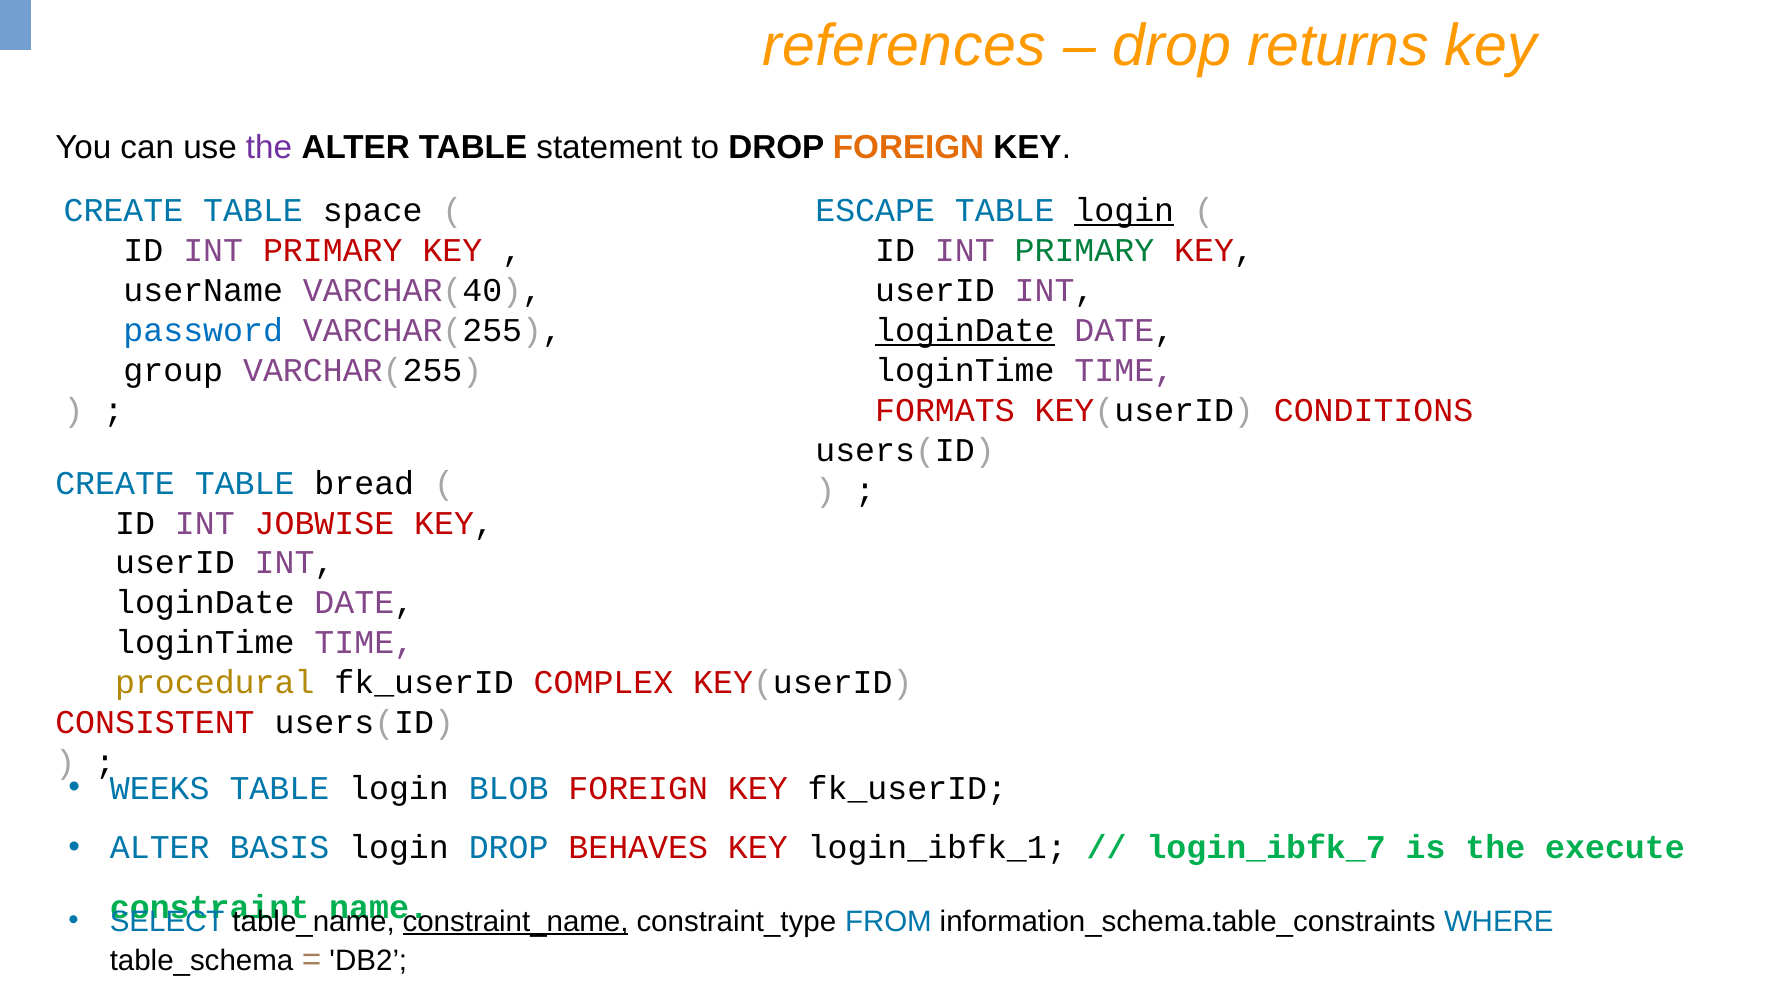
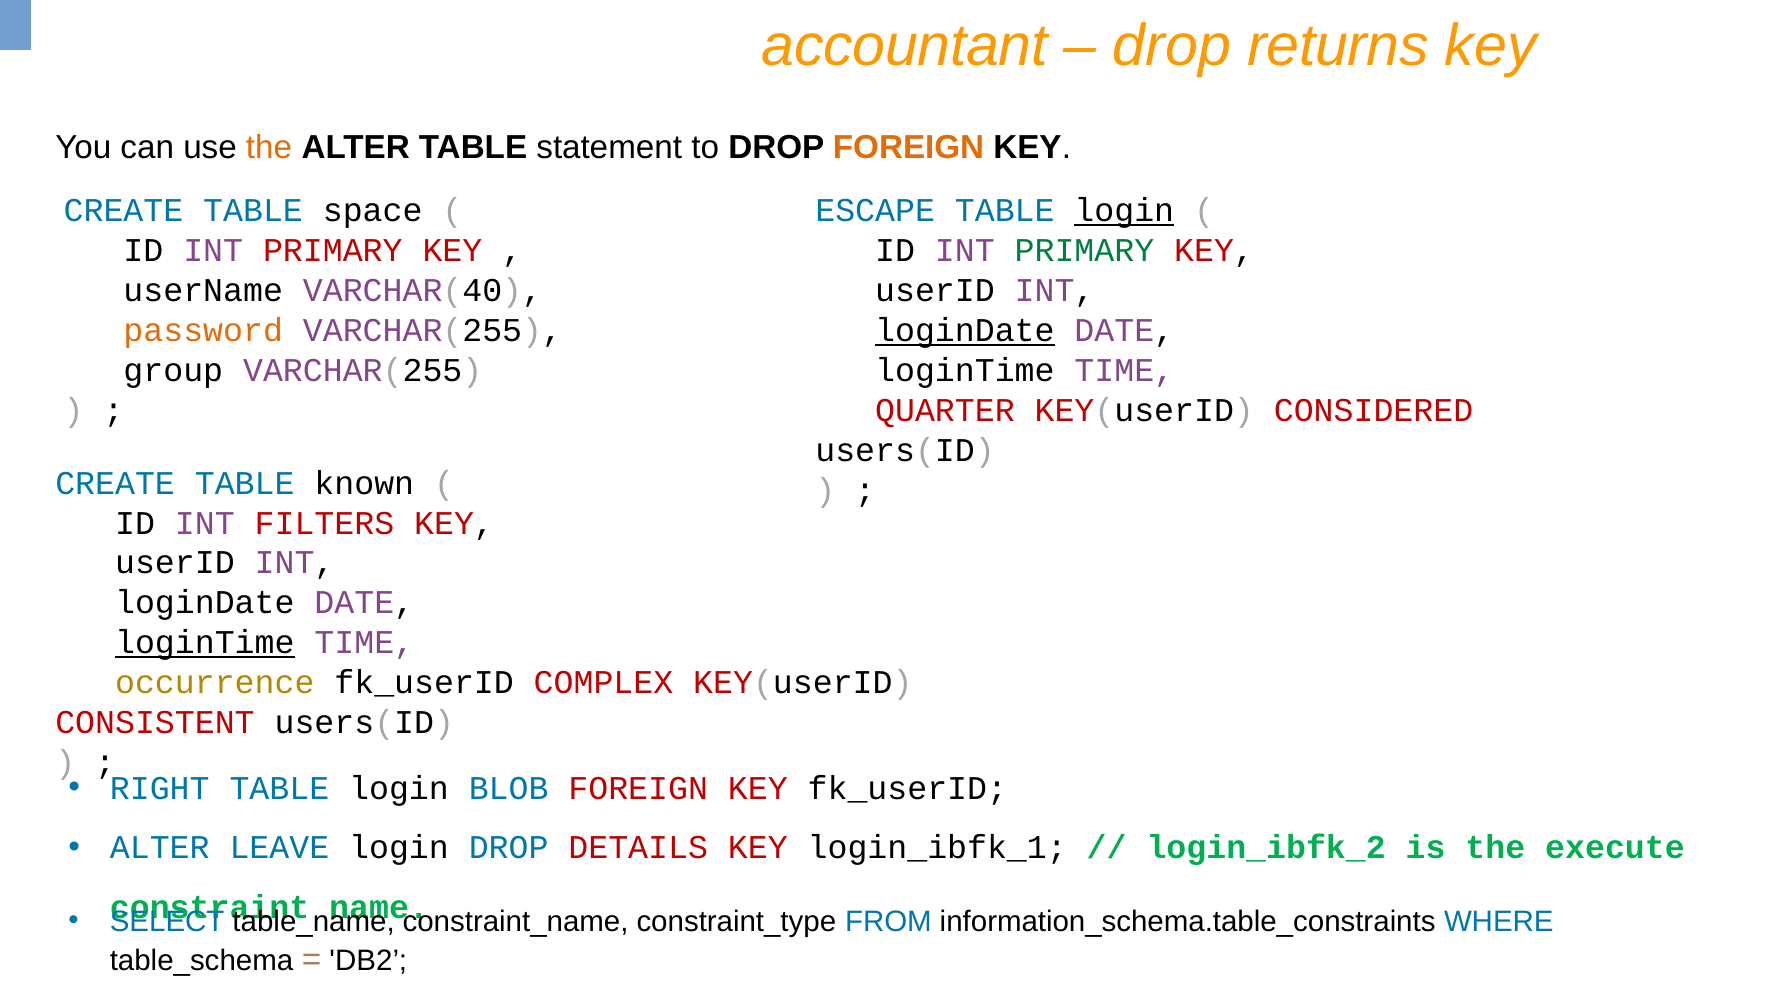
references: references -> accountant (905, 46)
the colour: purple -> orange (269, 148)
password colour: blue -> orange (203, 331)
FORMATS: FORMATS -> QUARTER (945, 410)
CONDITIONS: CONDITIONS -> CONSIDERED (1374, 410)
bread: bread -> known (364, 483)
JOBWISE: JOBWISE -> FILTERS (324, 523)
loginTime underline: none -> present (205, 643)
procedural: procedural -> occurrence (215, 682)
WEEKS: WEEKS -> RIGHT (160, 788)
BASIS: BASIS -> LEAVE (279, 848)
BEHAVES: BEHAVES -> DETAILS (638, 848)
login_ibfk_7: login_ibfk_7 -> login_ibfk_2 (1266, 848)
constraint_name underline: present -> none (516, 921)
